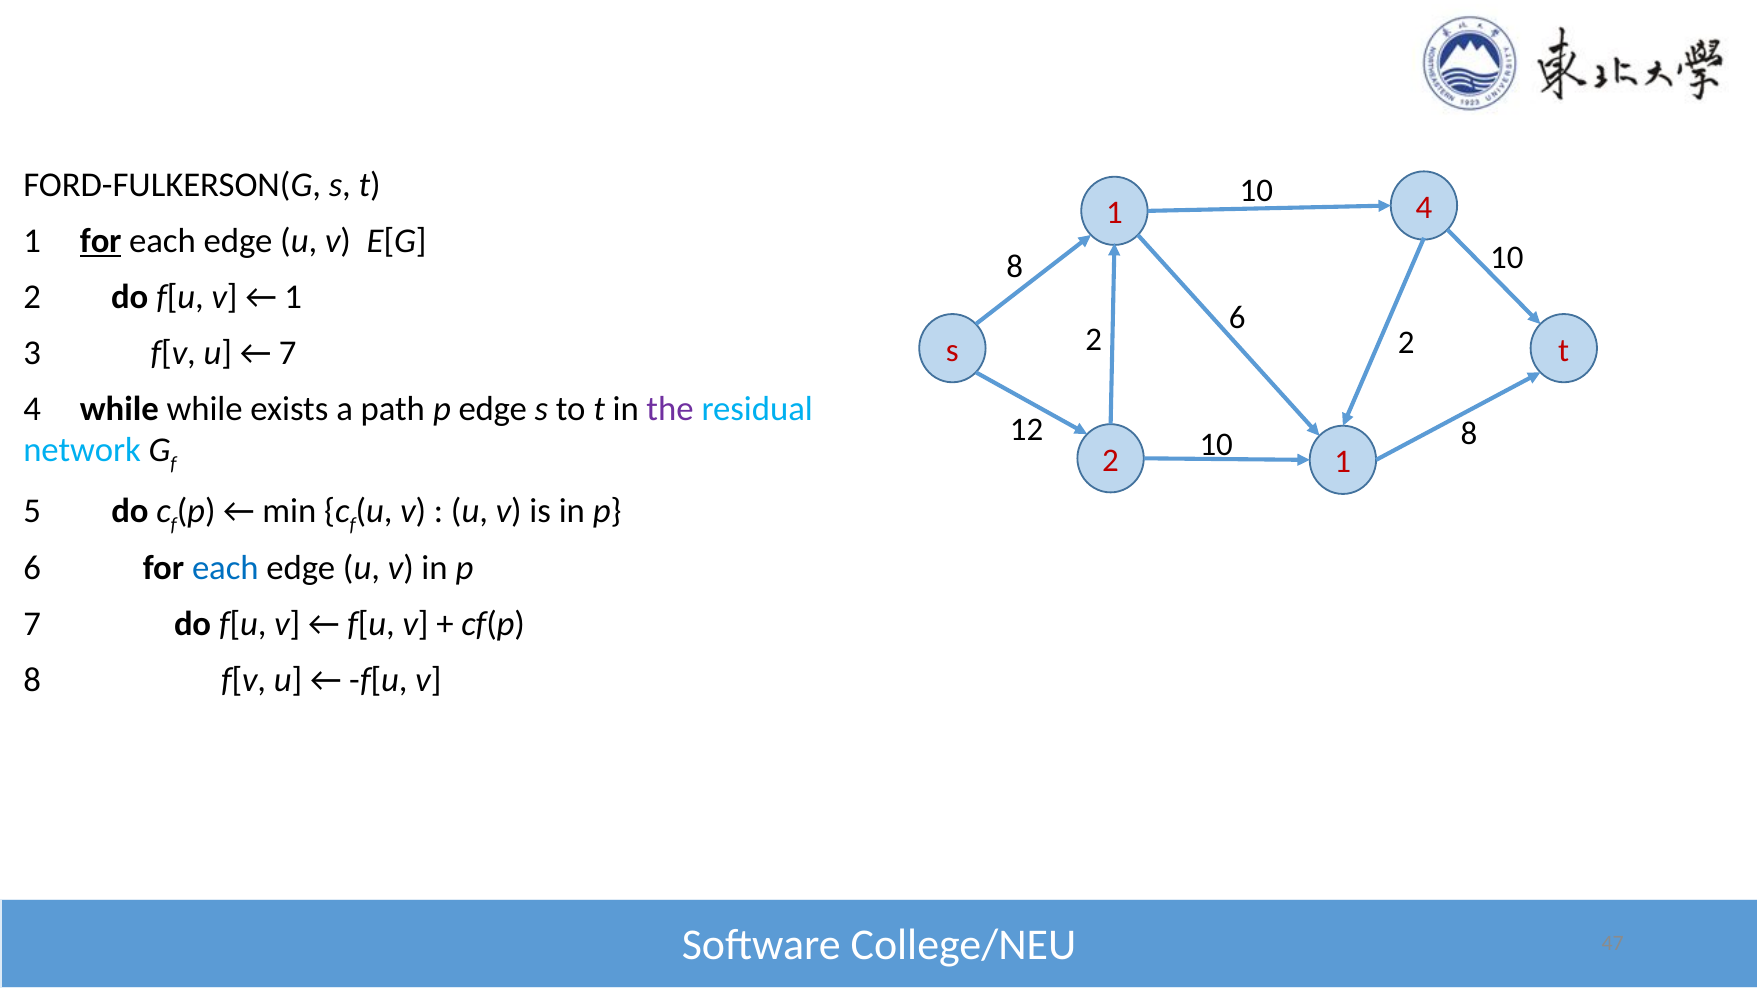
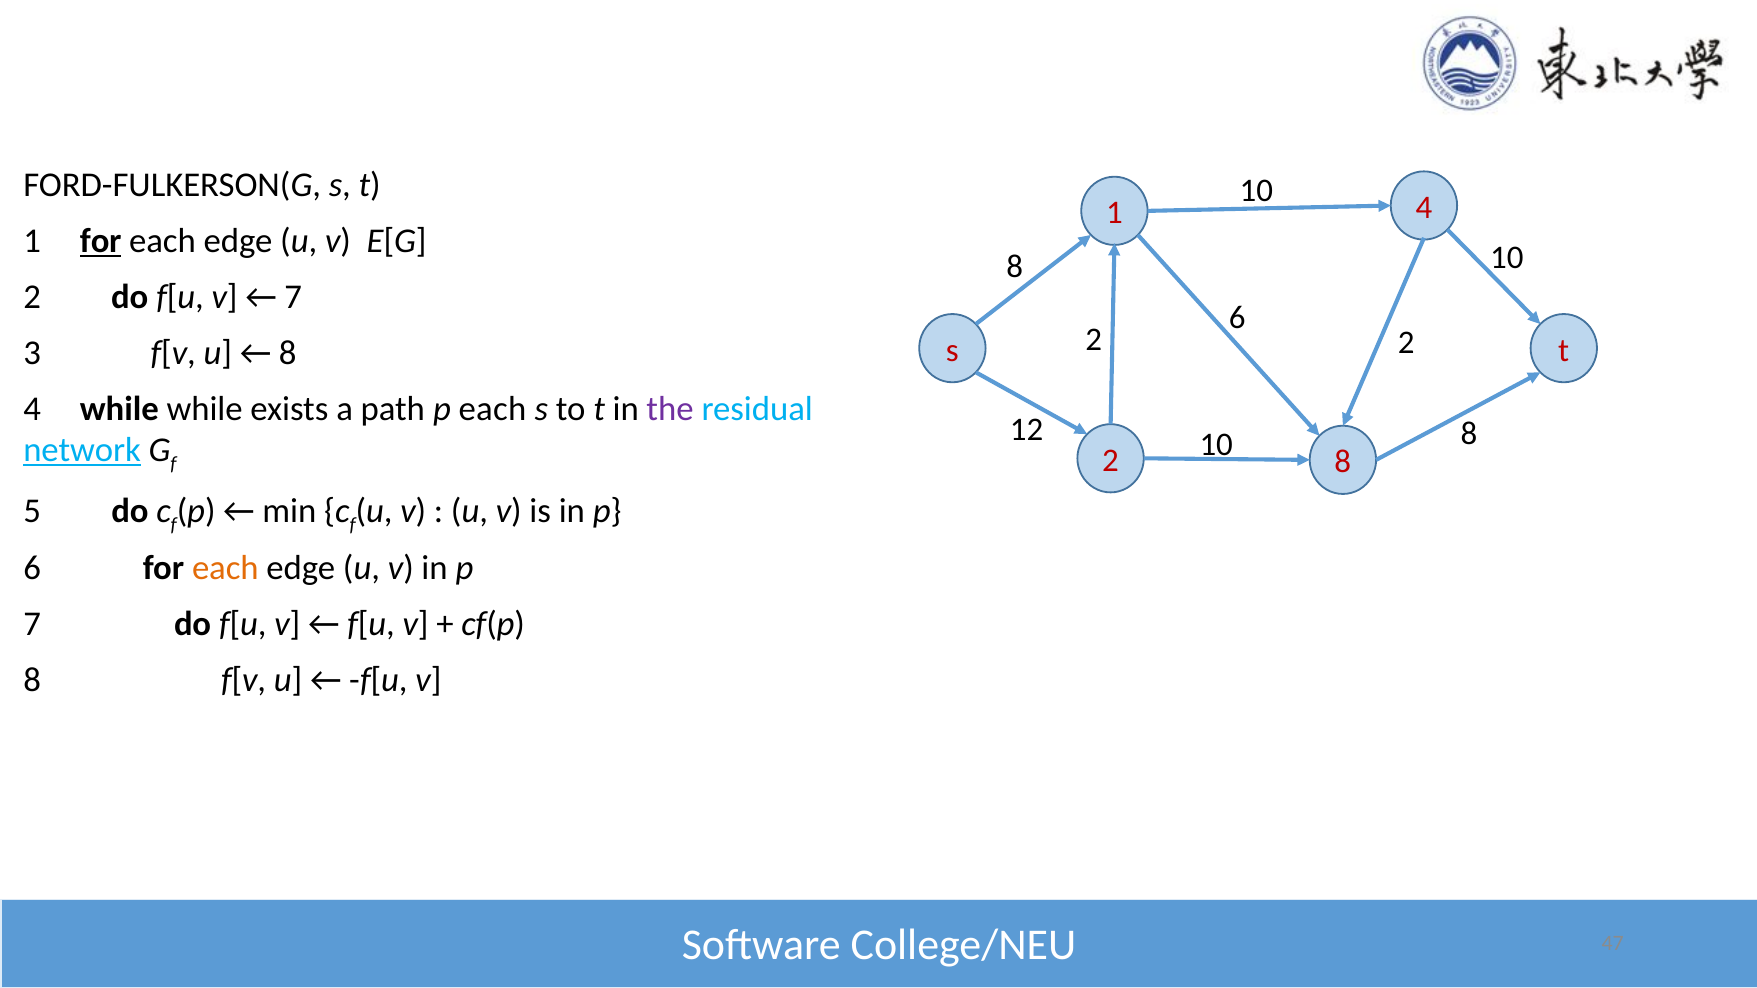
1: 1 -> 7 (293, 297)
7: 7 -> 8 (288, 353)
p edge: edge -> each (493, 409)
network underline: none -> present (82, 450)
1: 1 -> 8 (1343, 462)
each colour: blue -> orange (225, 568)
